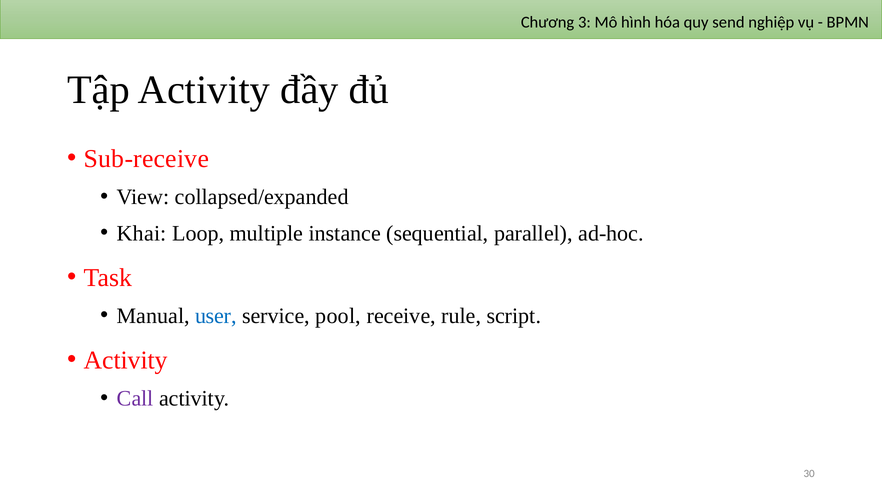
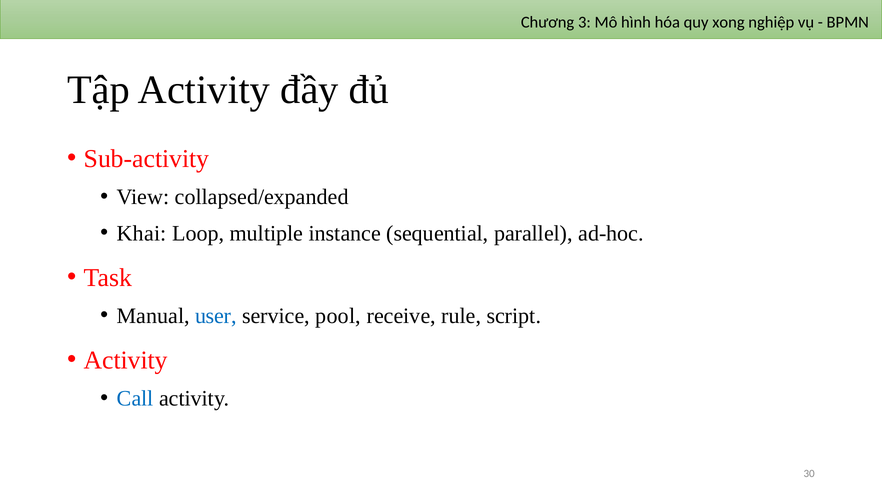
send: send -> xong (728, 22)
Sub-receive: Sub-receive -> Sub-activity (147, 159)
Call colour: purple -> blue (135, 399)
